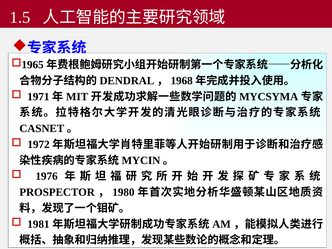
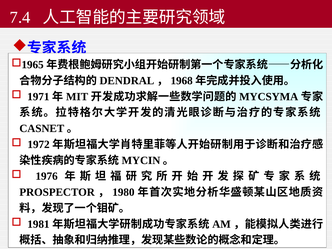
1.5: 1.5 -> 7.4 (20, 17)
